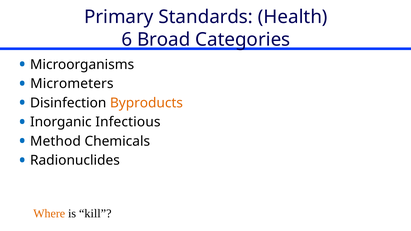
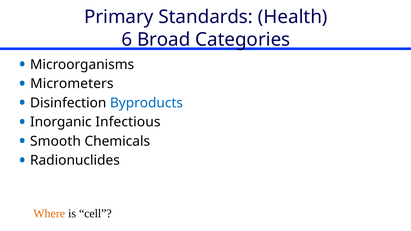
Byproducts colour: orange -> blue (146, 103)
Method: Method -> Smooth (55, 141)
kill: kill -> cell (95, 214)
